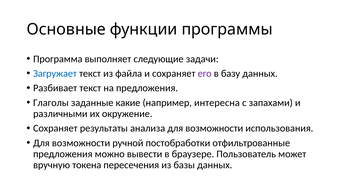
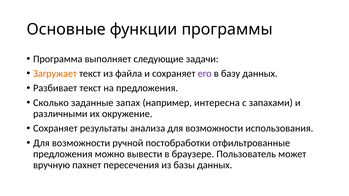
Загружает colour: blue -> orange (55, 74)
Глаголы: Глаголы -> Сколько (51, 103)
какие: какие -> запах (128, 103)
токена: токена -> пахнет (87, 165)
